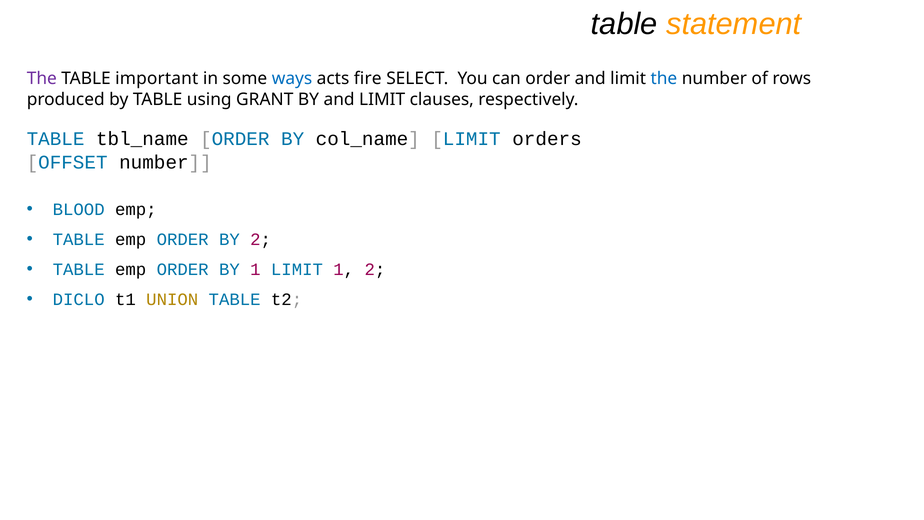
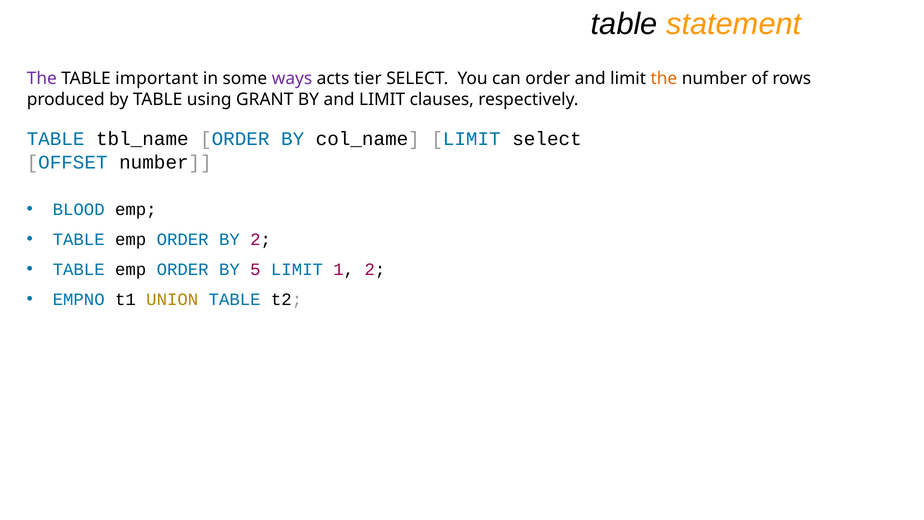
ways colour: blue -> purple (292, 79)
fire: fire -> tier (368, 79)
the colour: blue -> orange (664, 79)
LIMIT orders: orders -> select (547, 139)
BY 1: 1 -> 5 (255, 269)
DICLO: DICLO -> EMPNO (79, 299)
